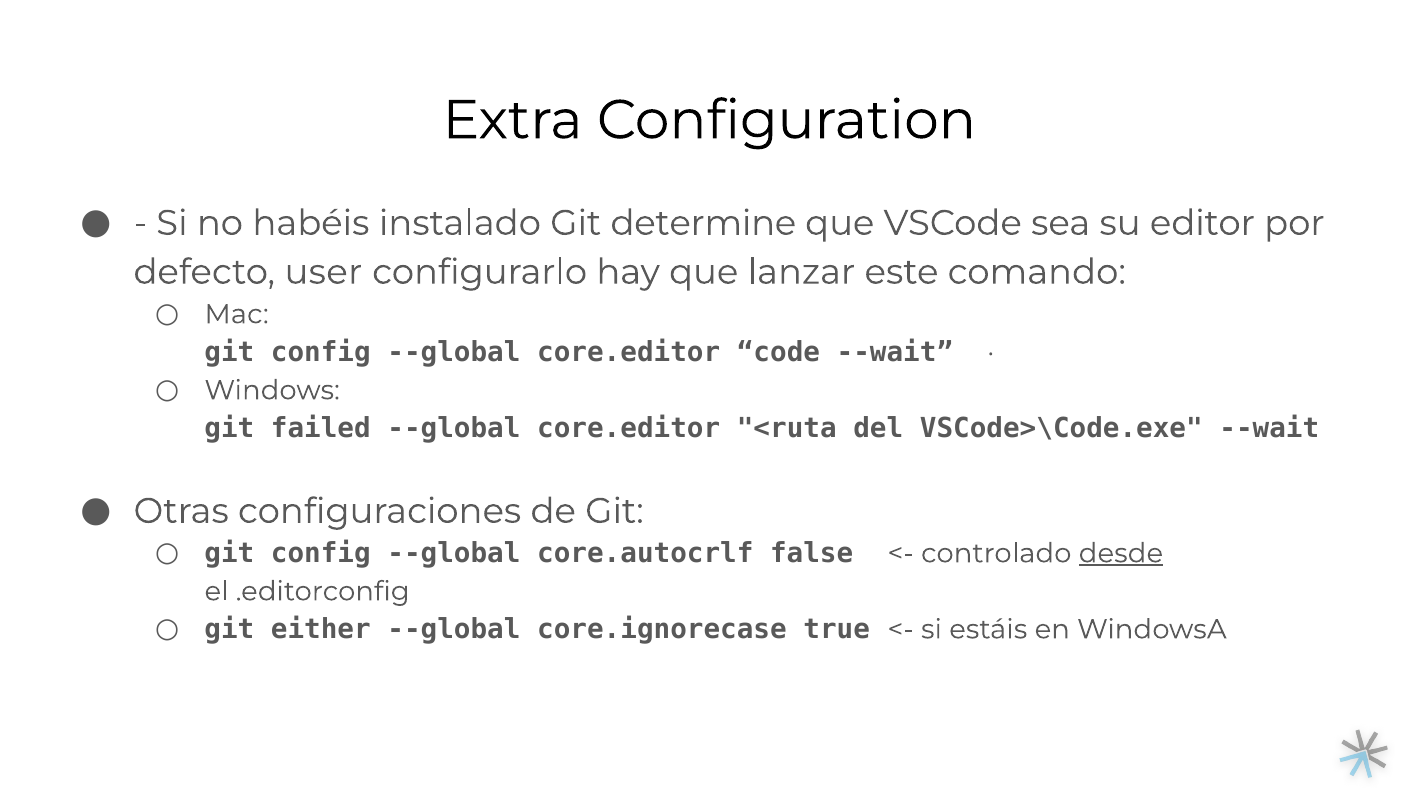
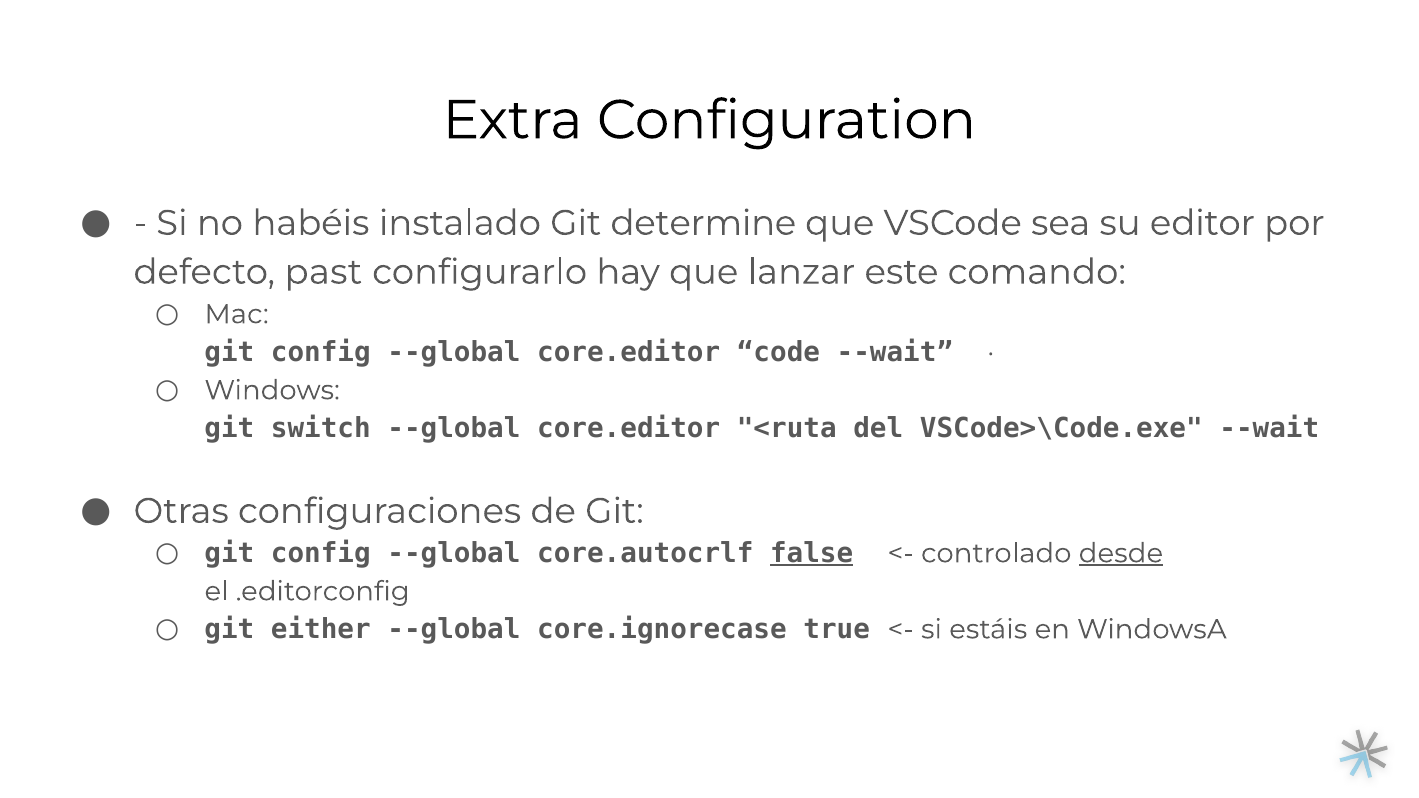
user: user -> past (323, 272)
failed: failed -> switch (321, 428)
false underline: none -> present (812, 553)
